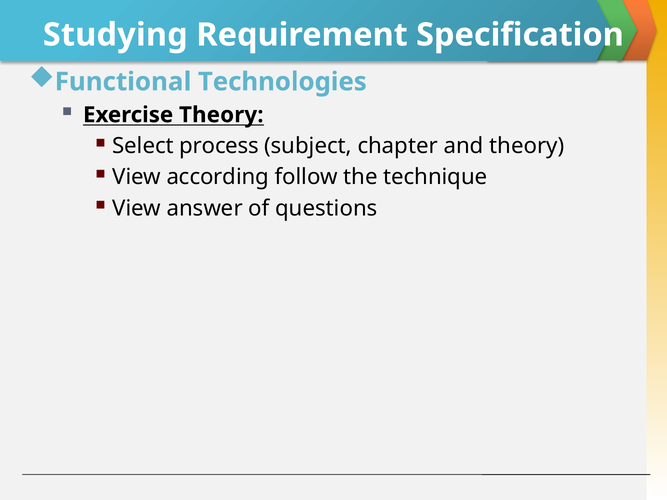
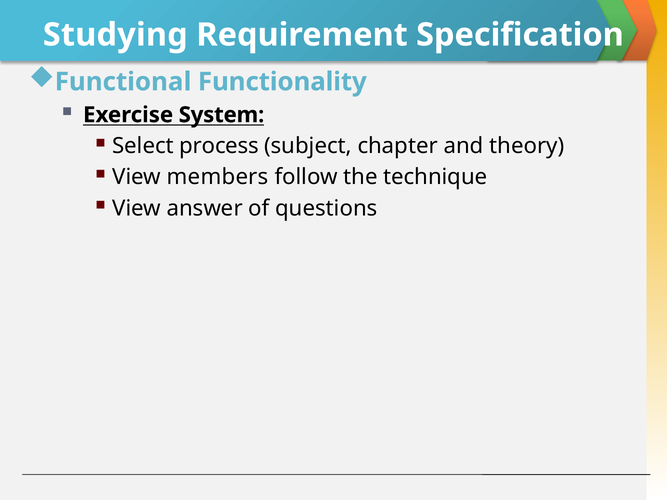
Technologies: Technologies -> Functionality (282, 82)
Exercise Theory: Theory -> System (221, 115)
according: according -> members (218, 177)
